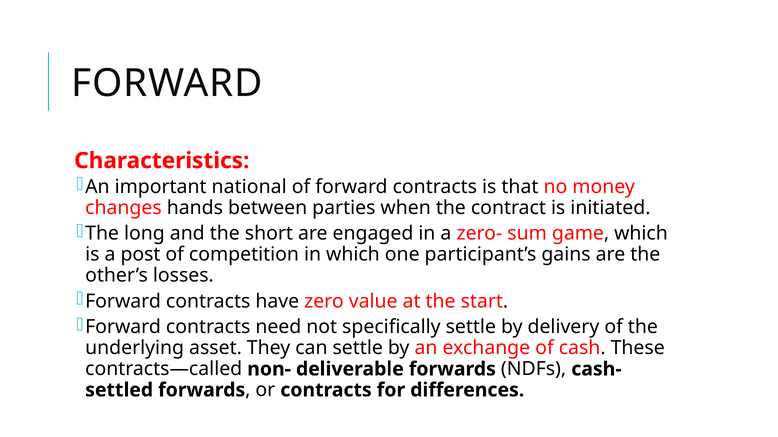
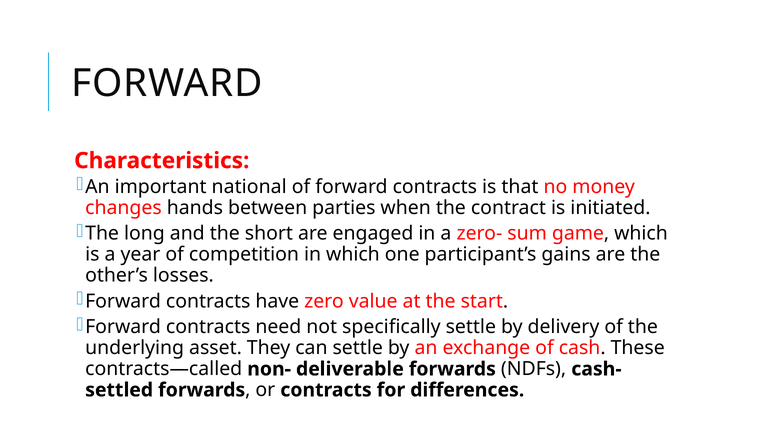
post: post -> year (140, 255)
